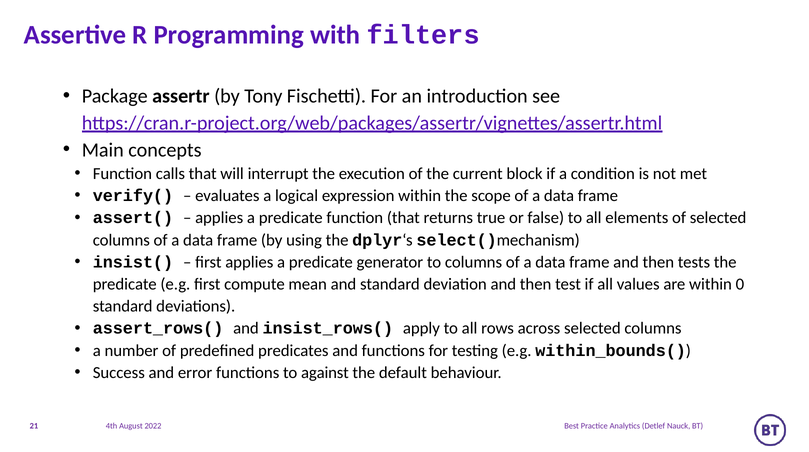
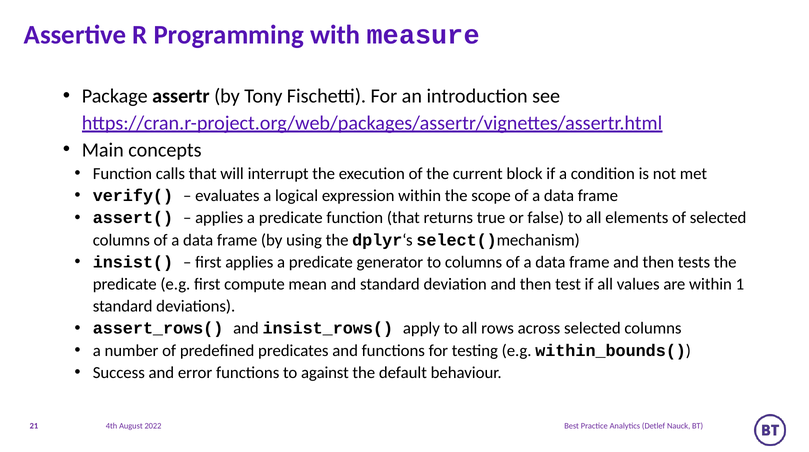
filters: filters -> measure (423, 35)
0: 0 -> 1 (740, 284)
